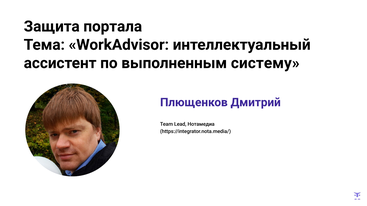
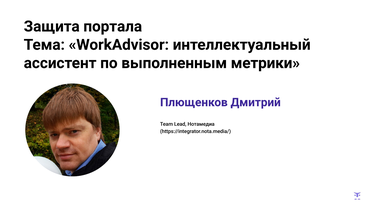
систему: систему -> метрики (265, 63)
